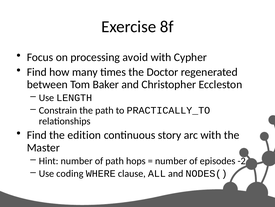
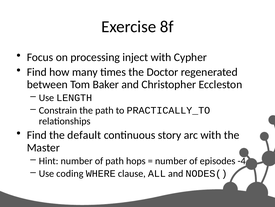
avoid: avoid -> inject (135, 57)
edition: edition -> default (84, 135)
-2: -2 -> -4 (242, 160)
